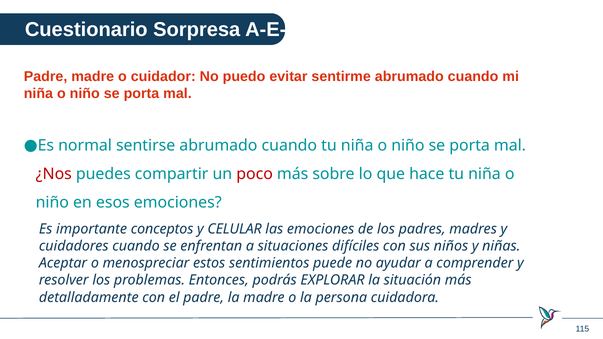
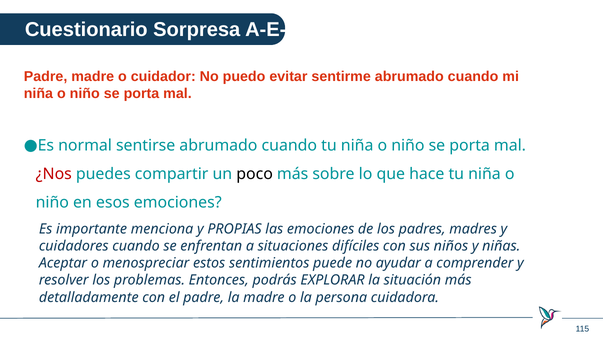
poco colour: red -> black (255, 174)
conceptos: conceptos -> menciona (162, 229)
CELULAR: CELULAR -> PROPIAS (235, 229)
